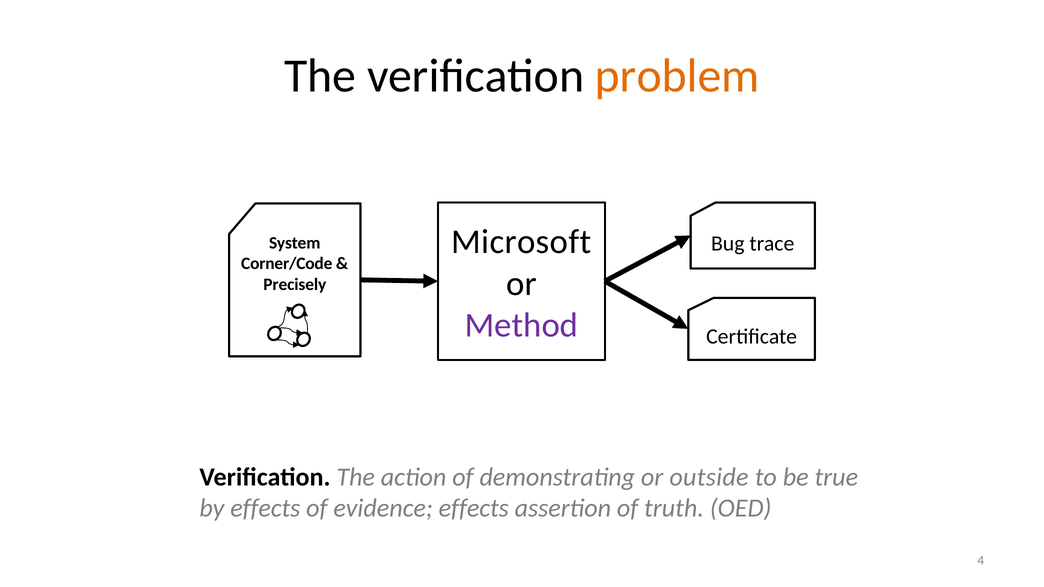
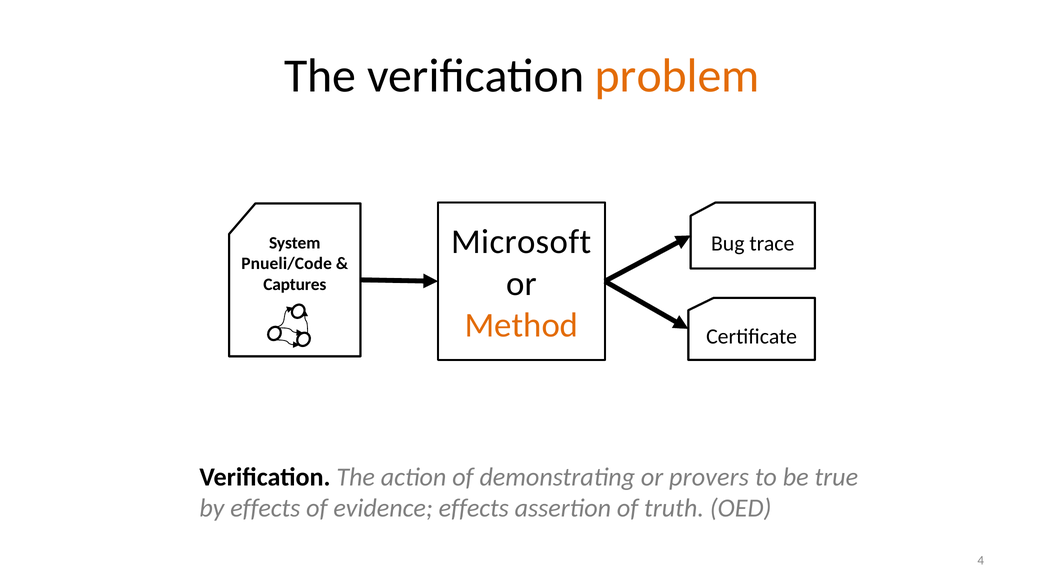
Corner/Code: Corner/Code -> Pnueli/Code (287, 264)
Precisely: Precisely -> Captures (295, 285)
Method colour: purple -> orange (521, 326)
outside: outside -> provers (709, 477)
